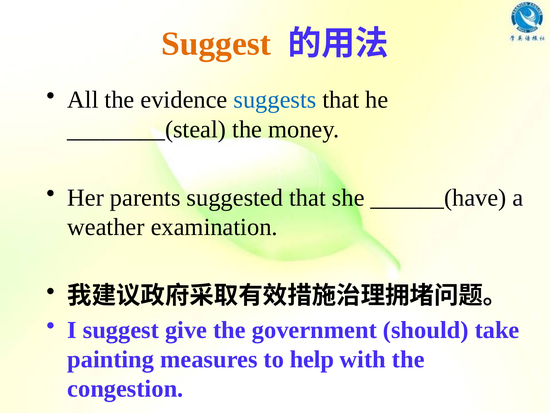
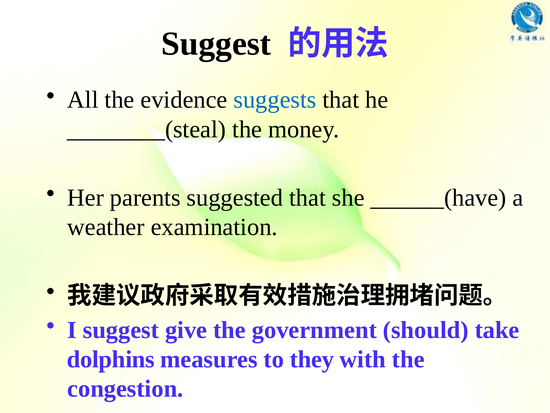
Suggest colour: orange -> black (216, 44)
painting: painting -> dolphins (111, 359)
help: help -> they (312, 359)
